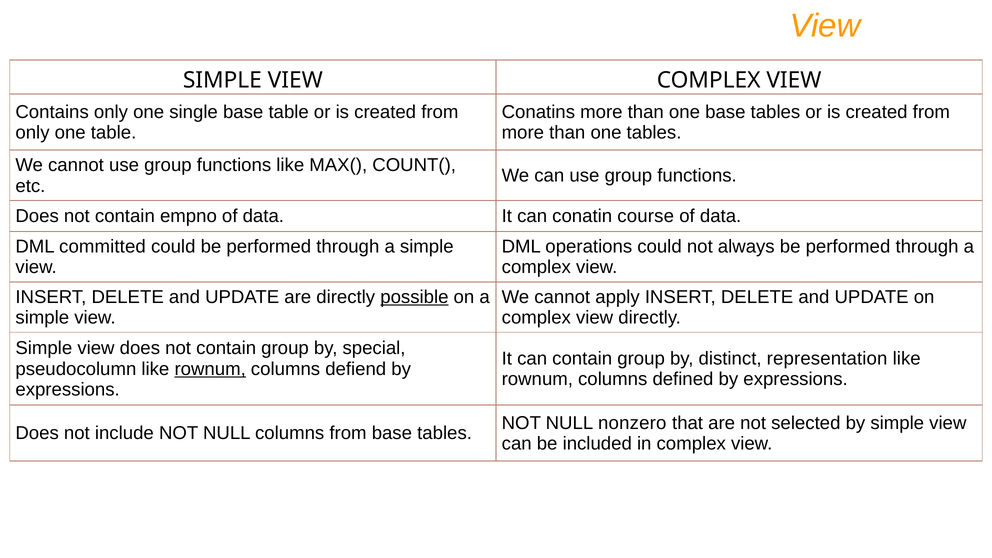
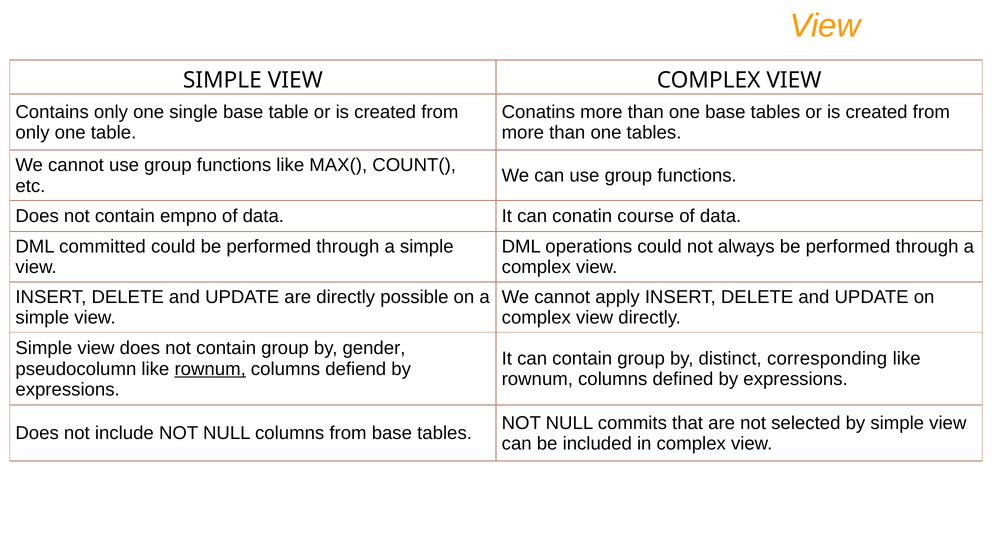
possible underline: present -> none (414, 297)
special: special -> gender (374, 348)
representation: representation -> corresponding (827, 358)
nonzero: nonzero -> commits (632, 423)
